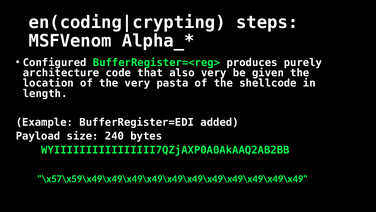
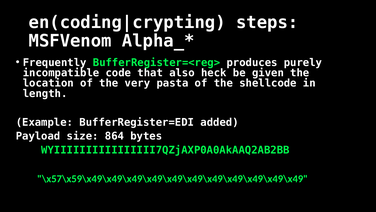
Configured: Configured -> Frequently (55, 62)
architecture: architecture -> incompatible (61, 73)
also very: very -> heck (214, 73)
240: 240 -> 864 (114, 136)
